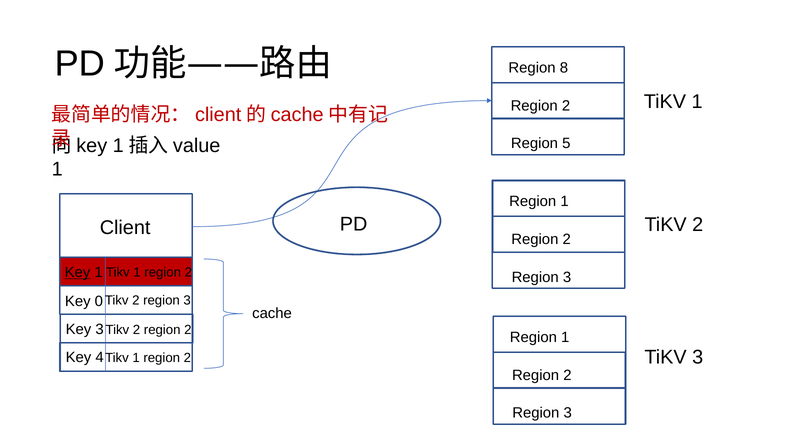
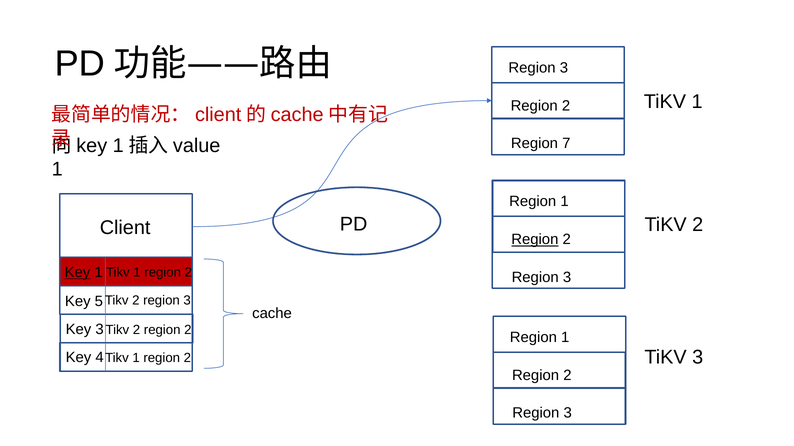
8: 8 -> 3 (564, 68)
5: 5 -> 7 (566, 144)
Region underline: none -> present (535, 240)
0: 0 -> 5 (99, 302)
